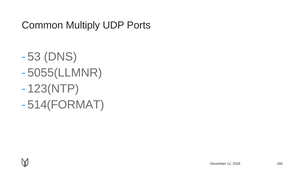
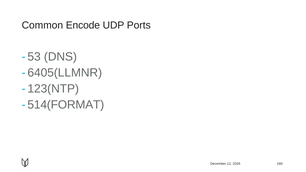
Multiply: Multiply -> Encode (83, 25)
5055(LLMNR: 5055(LLMNR -> 6405(LLMNR (65, 73)
